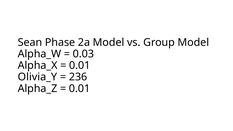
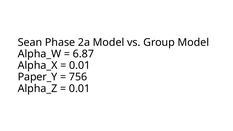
0.03: 0.03 -> 6.87 (83, 54)
Olivia_Y: Olivia_Y -> Paper_Y (38, 77)
236: 236 -> 756 (78, 77)
